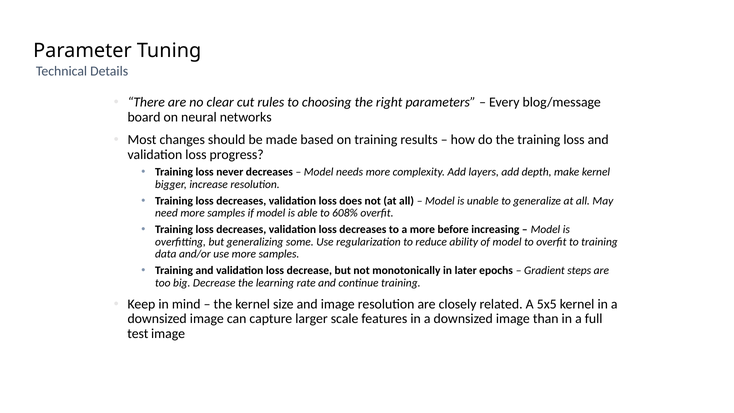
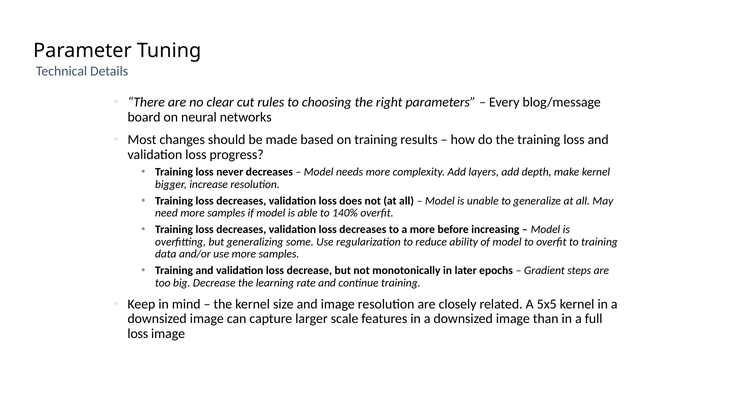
608%: 608% -> 140% (345, 213)
test: test -> loss (138, 334)
